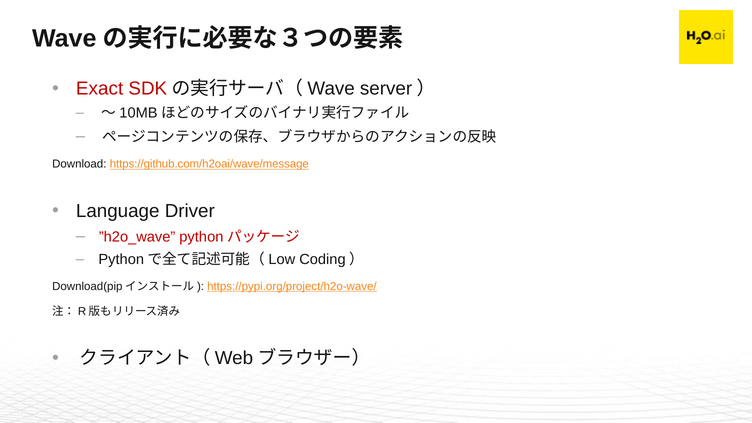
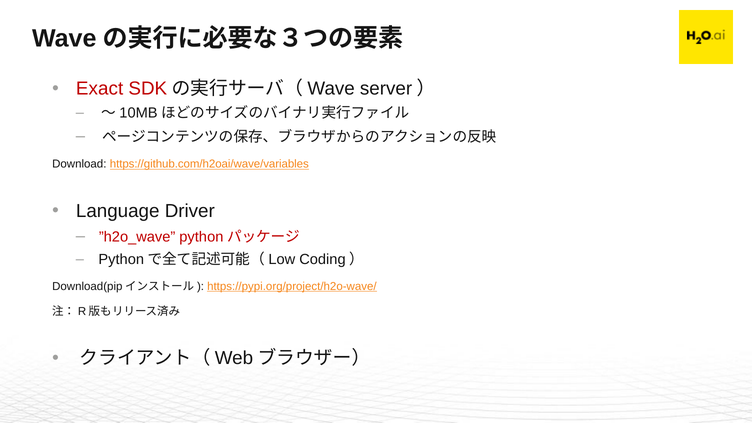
https://github.com/h2oai/wave/message: https://github.com/h2oai/wave/message -> https://github.com/h2oai/wave/variables (209, 164)
